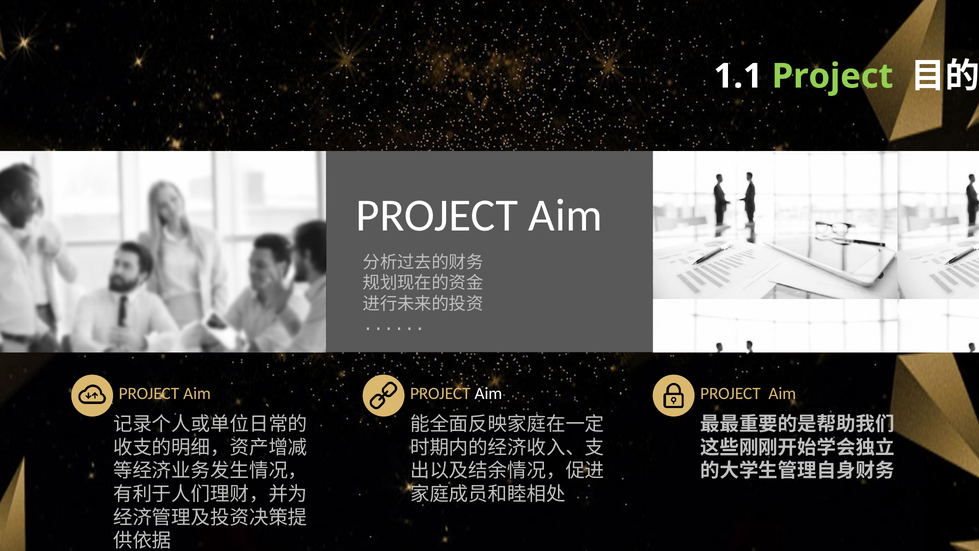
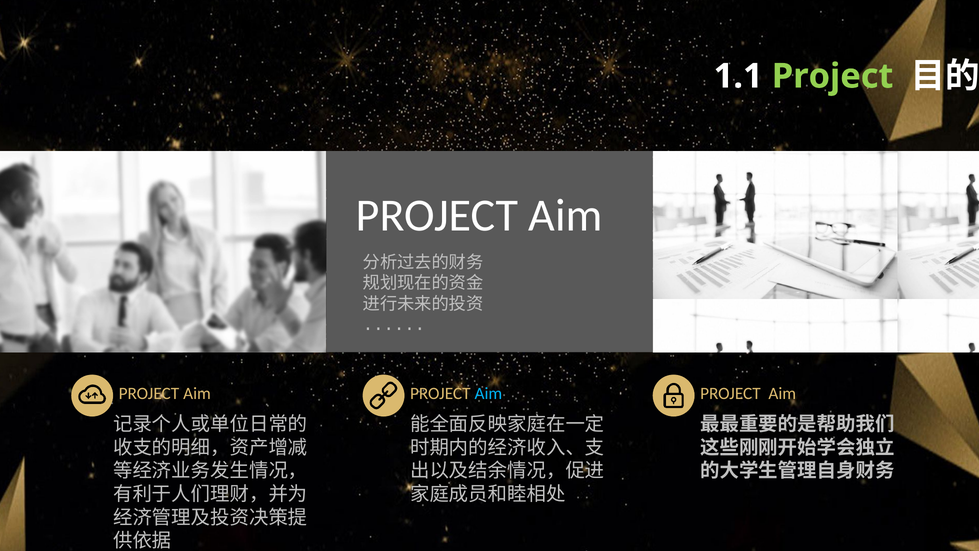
Aim colour: white -> light blue (488, 393)
